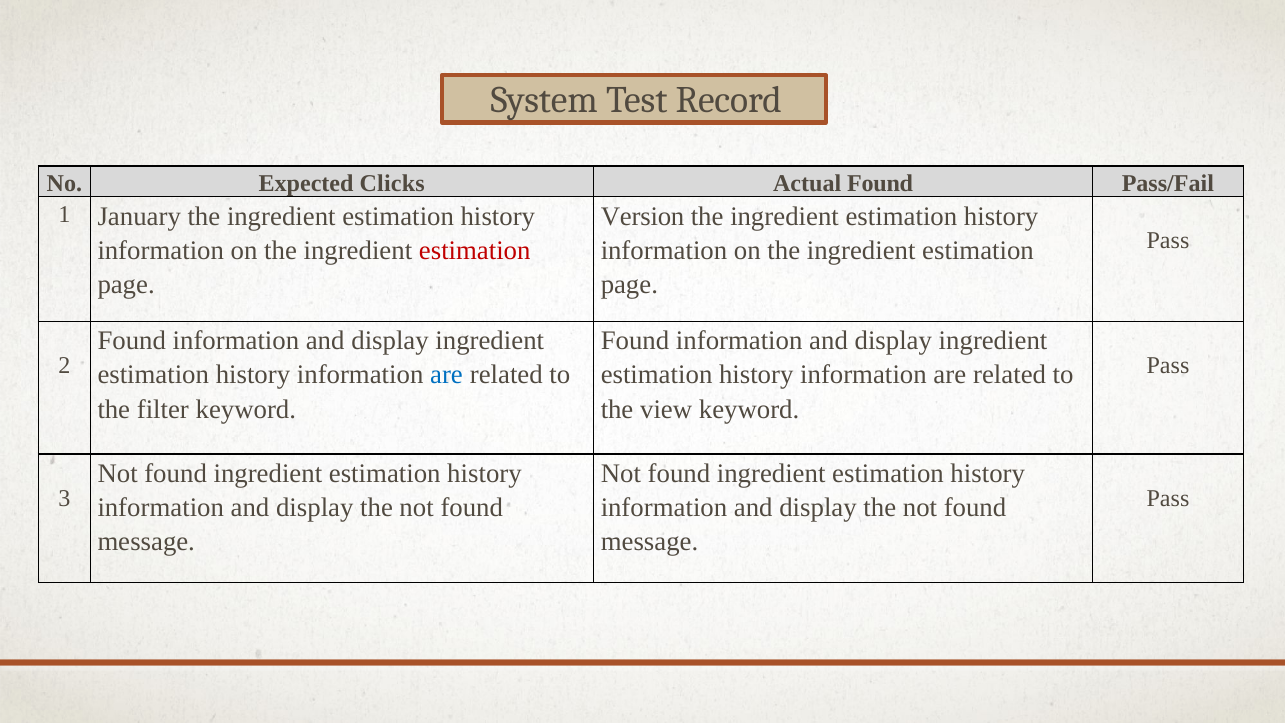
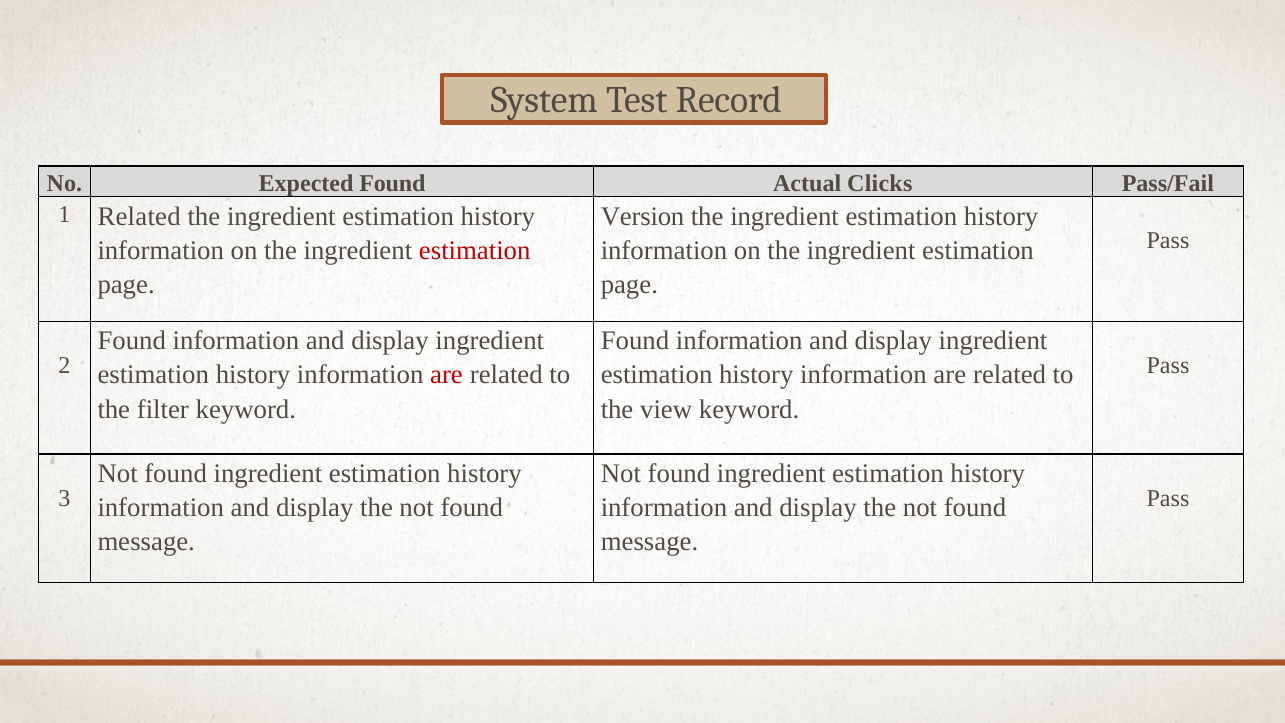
Expected Clicks: Clicks -> Found (392, 184)
Actual Found: Found -> Clicks (880, 184)
1 January: January -> Related (139, 216)
are colour: blue -> red (447, 375)
